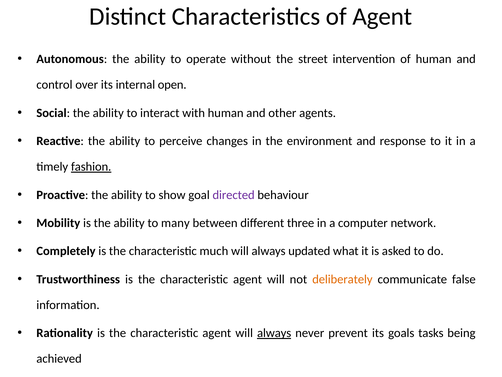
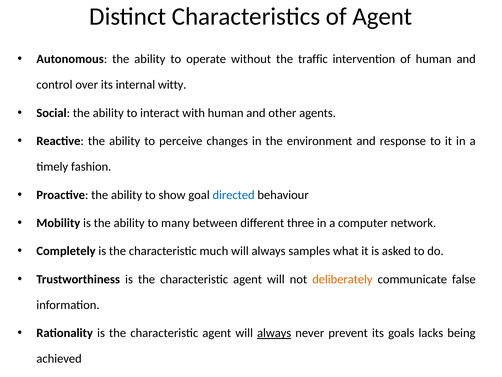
street: street -> traffic (313, 59)
open: open -> witty (172, 85)
fashion underline: present -> none (91, 166)
directed colour: purple -> blue (234, 195)
updated: updated -> samples (309, 251)
tasks: tasks -> lacks (431, 333)
